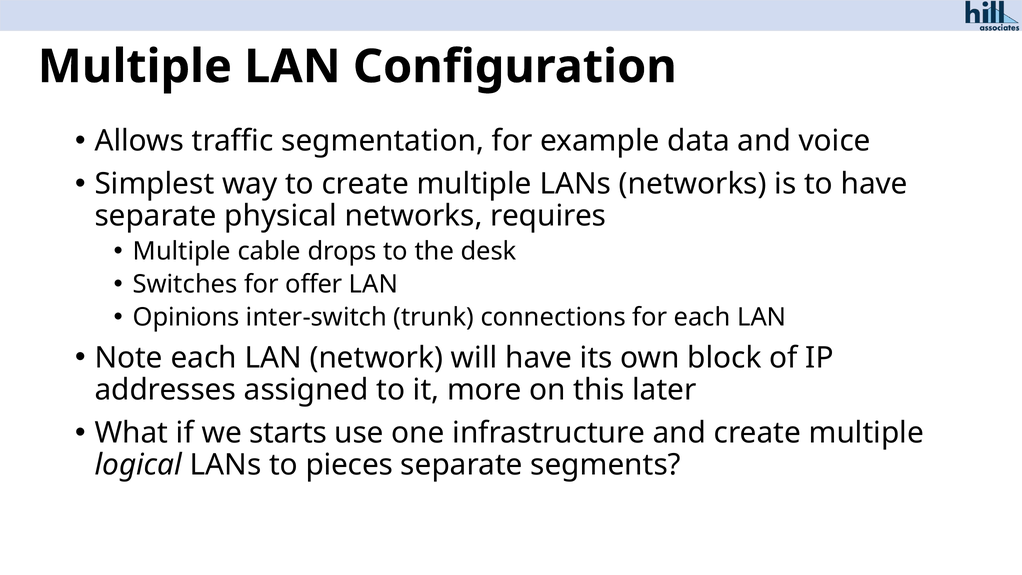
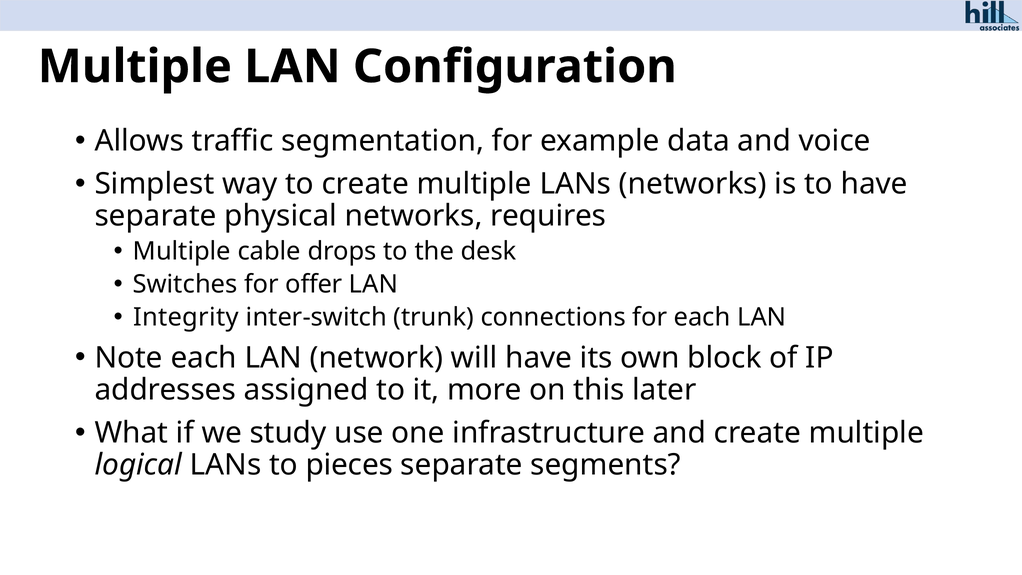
Opinions: Opinions -> Integrity (186, 317)
starts: starts -> study (288, 433)
